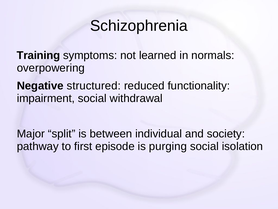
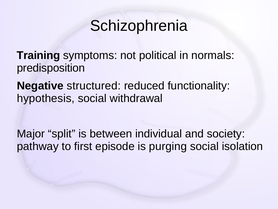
learned: learned -> political (158, 55)
overpowering: overpowering -> predisposition (51, 68)
impairment: impairment -> hypothesis (46, 98)
